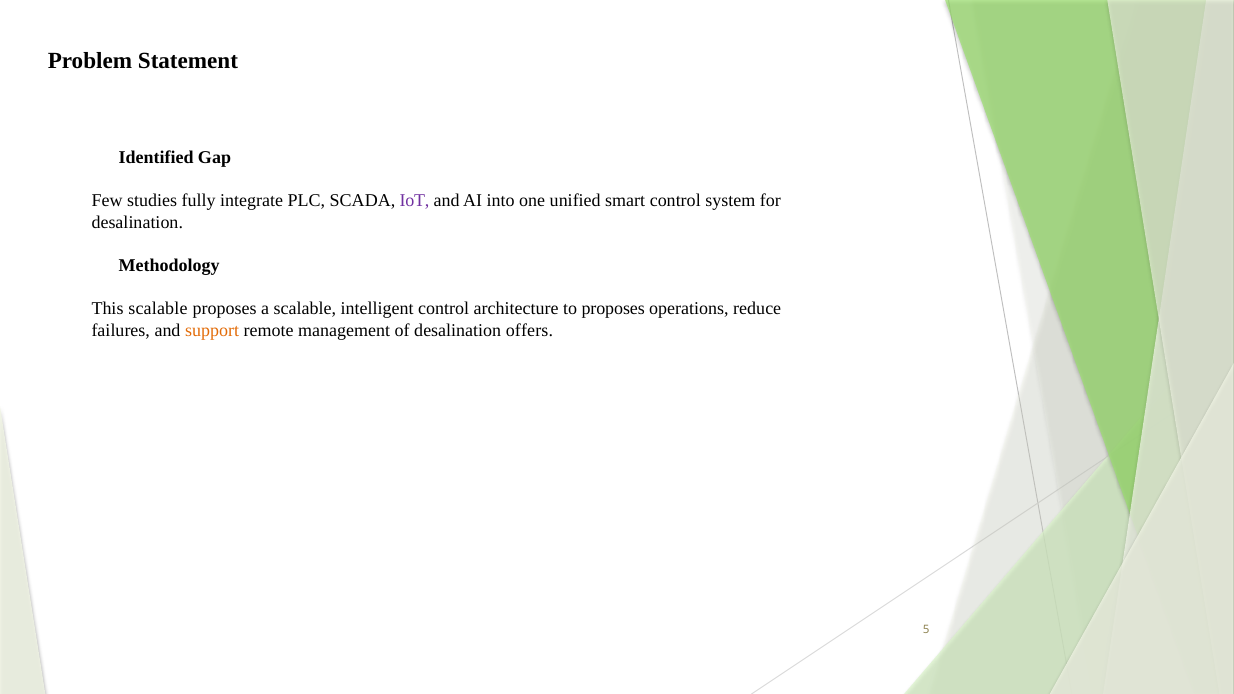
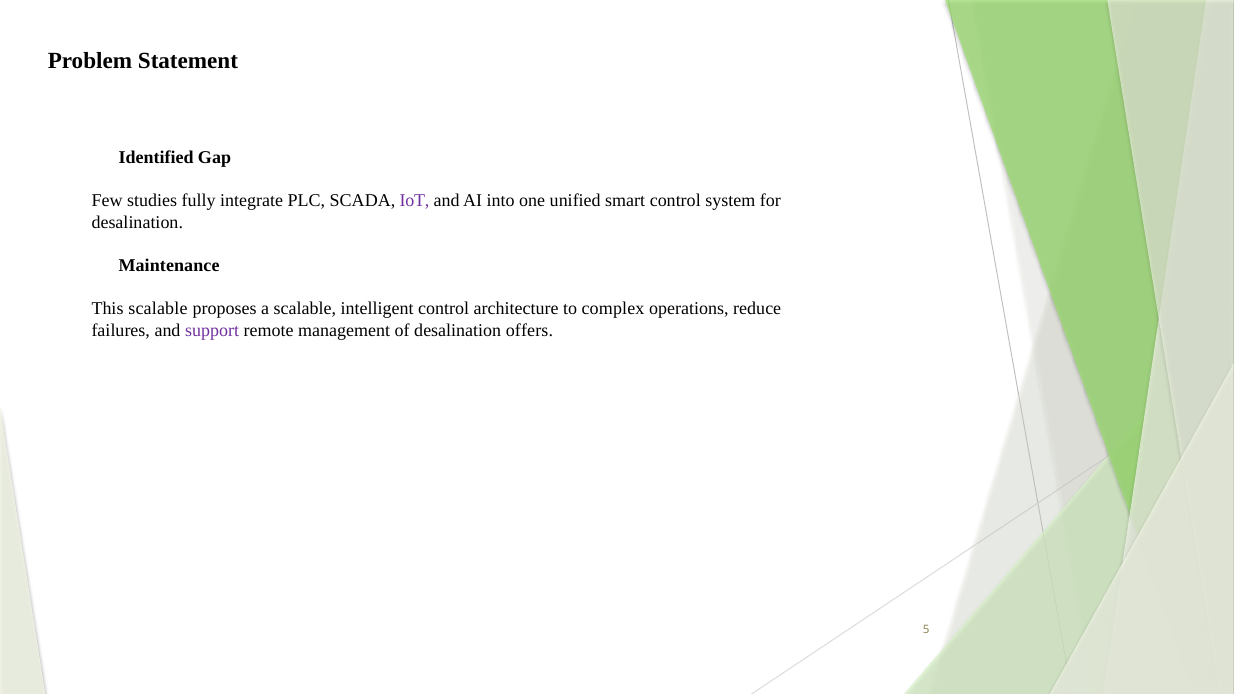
Methodology: Methodology -> Maintenance (169, 266)
to proposes: proposes -> complex (613, 309)
support colour: orange -> purple (212, 331)
